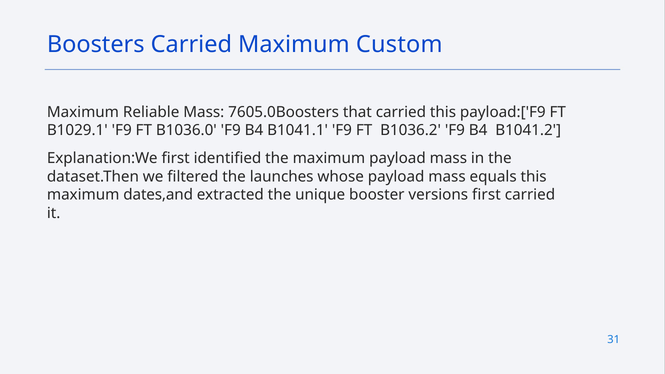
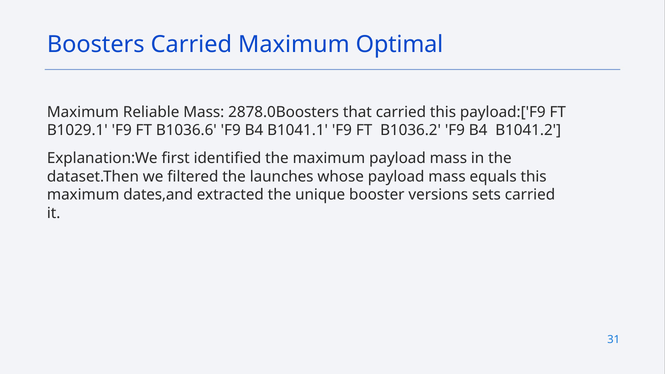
Custom: Custom -> Optimal (400, 44)
7605.0Boosters: 7605.0Boosters -> 2878.0Boosters (284, 112)
B1036.0: B1036.0 -> B1036.6 (186, 130)
versions first: first -> sets (486, 195)
